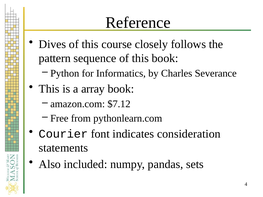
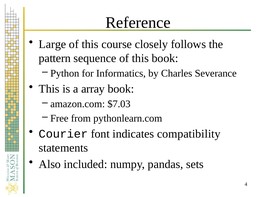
Dives: Dives -> Large (52, 44)
$7.12: $7.12 -> $7.03 (119, 104)
consideration: consideration -> compatibility (189, 134)
